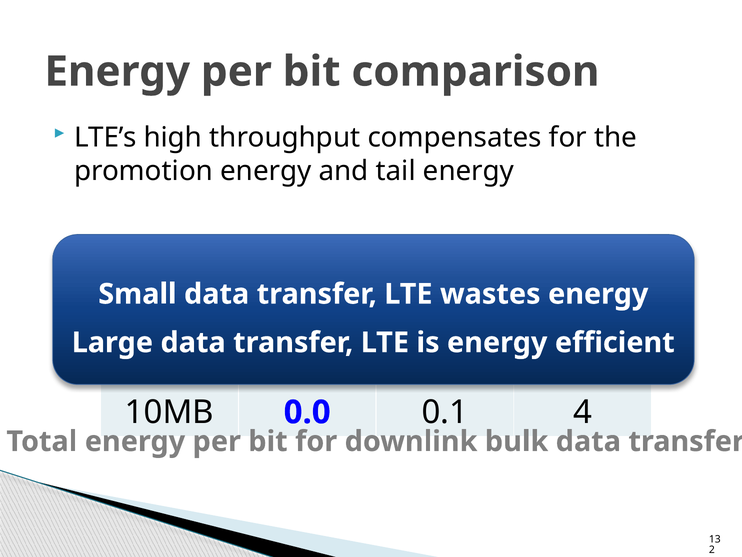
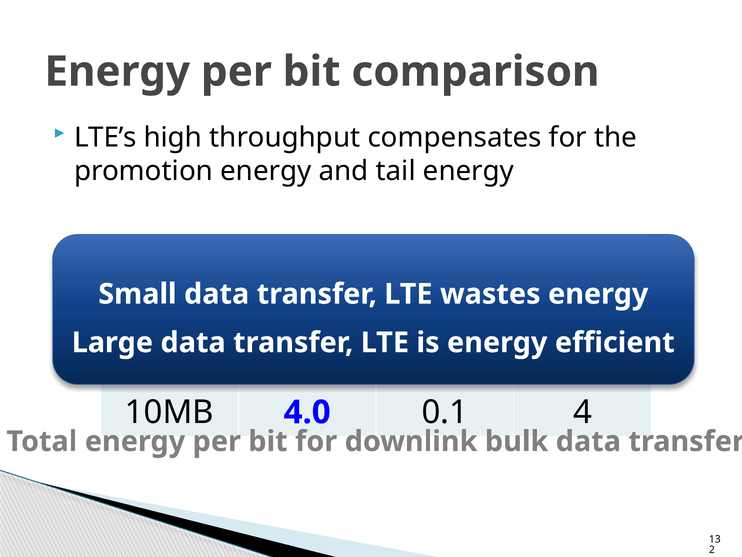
0.0: 0.0 -> 4.0 (307, 412)
